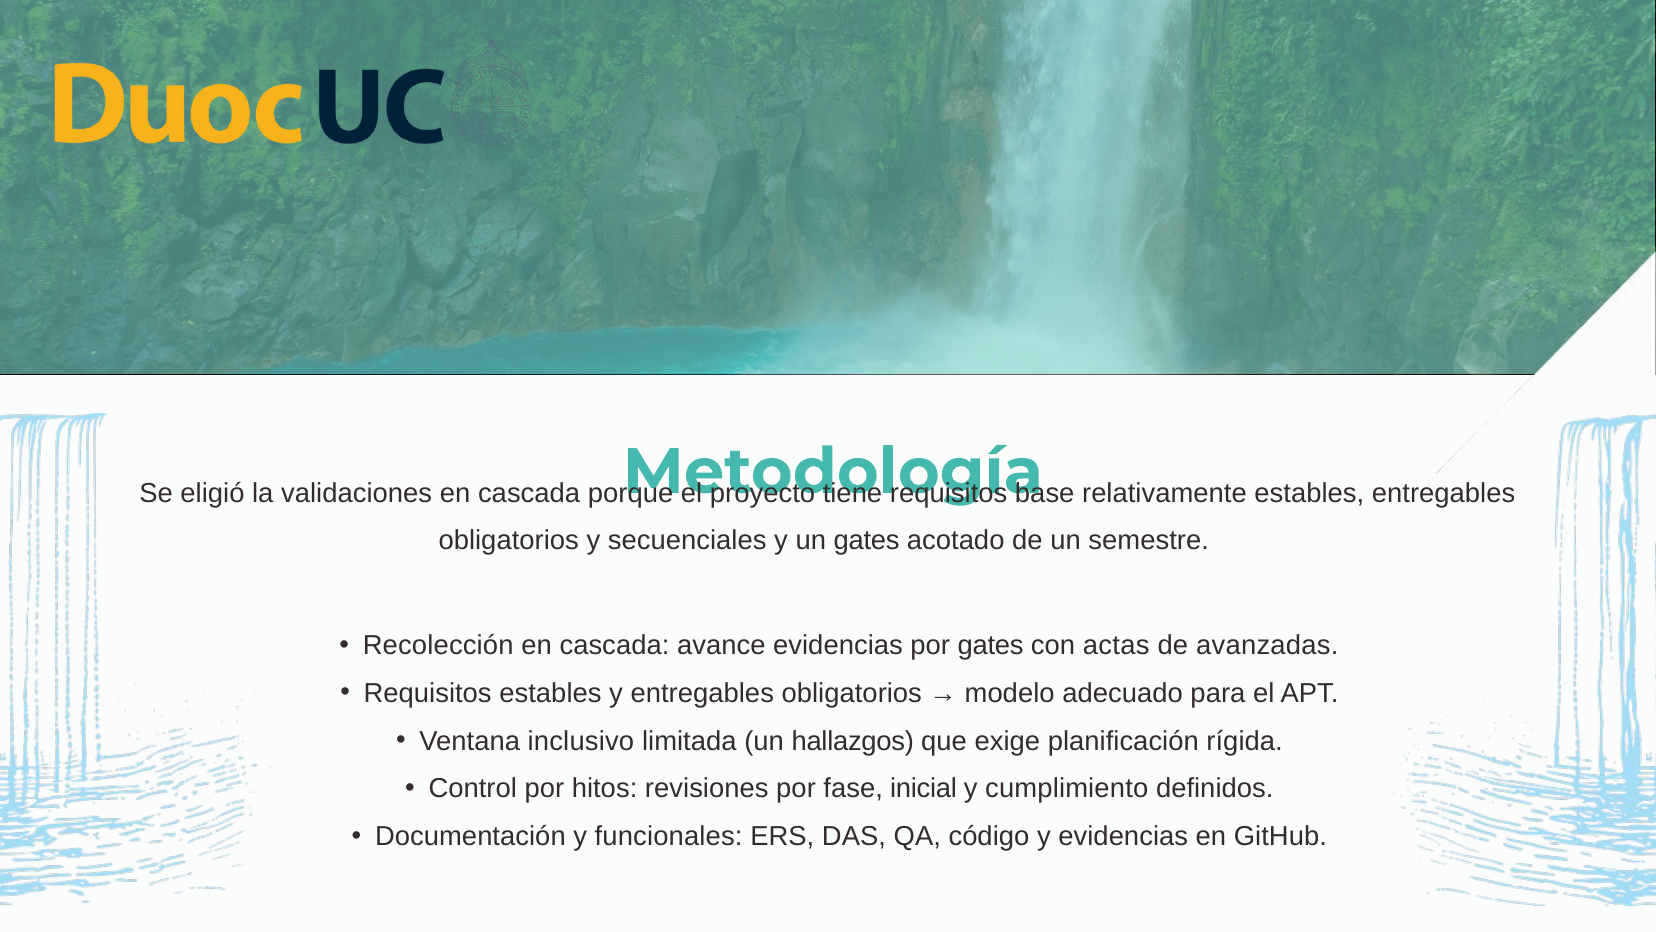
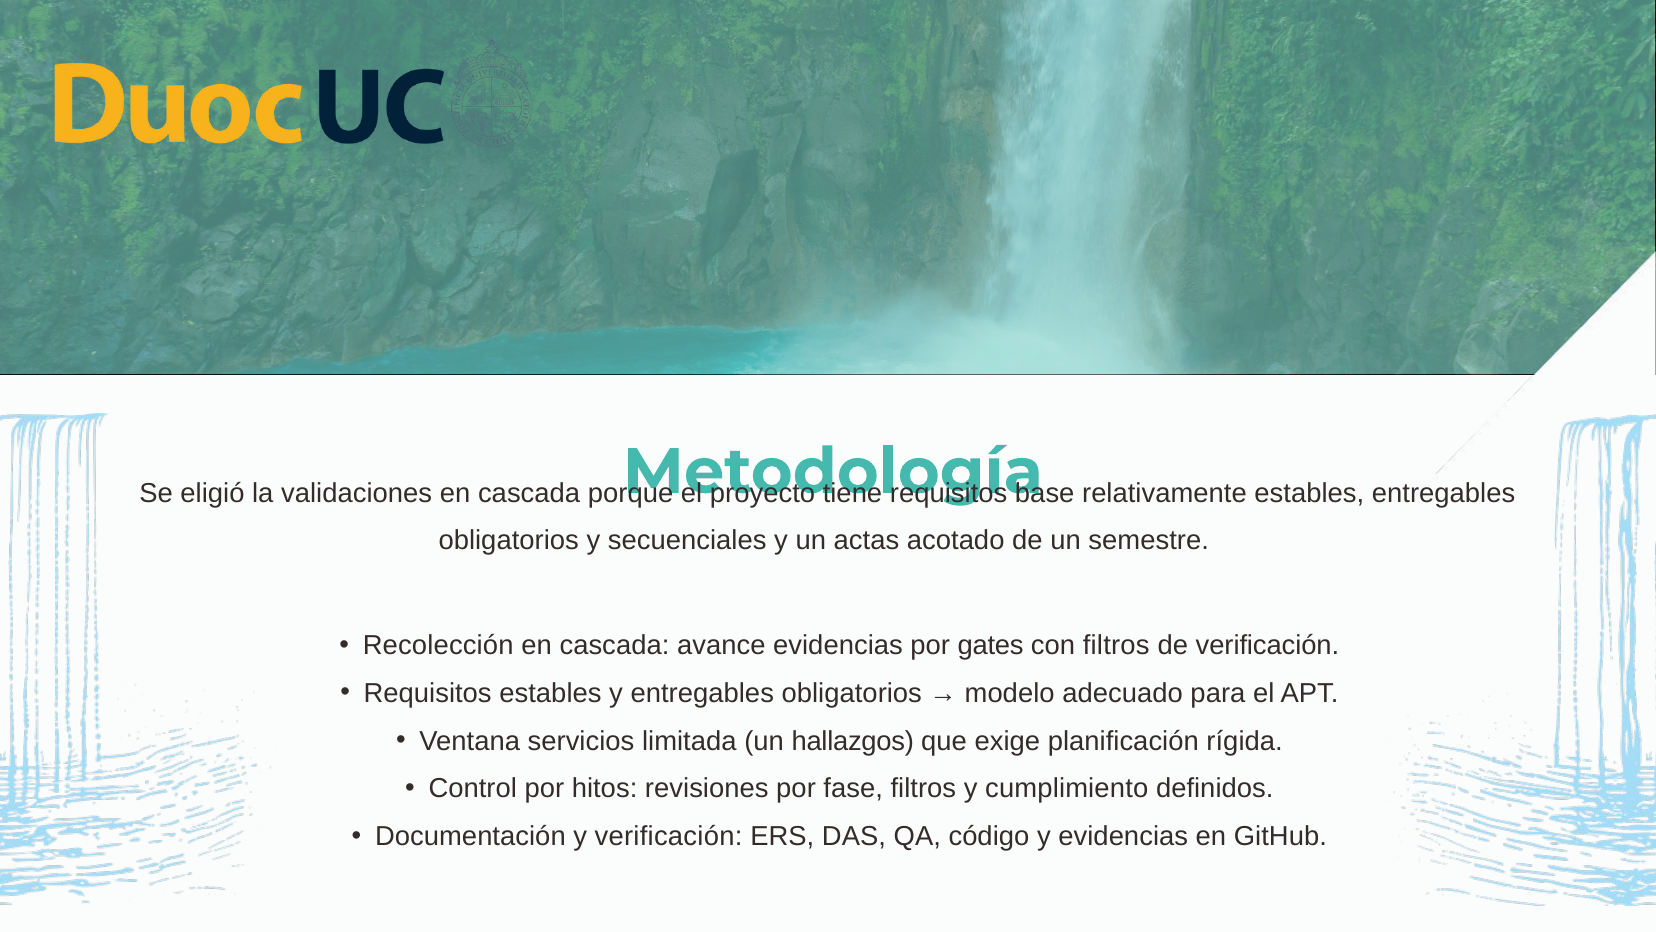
un gates: gates -> actas (866, 541)
con actas: actas -> filtros (1116, 645)
de avanzadas: avanzadas -> verificación (1267, 645)
inclusivo: inclusivo -> servicios (581, 741)
fase inicial: inicial -> filtros (923, 788)
y funcionales: funcionales -> verificación (669, 836)
